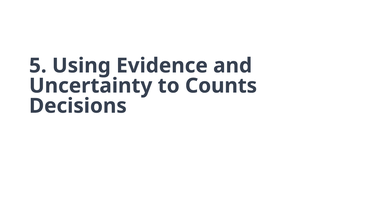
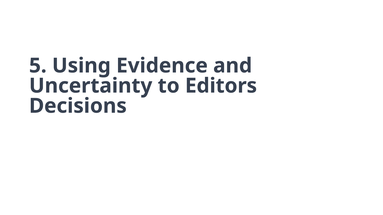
Counts: Counts -> Editors (221, 86)
